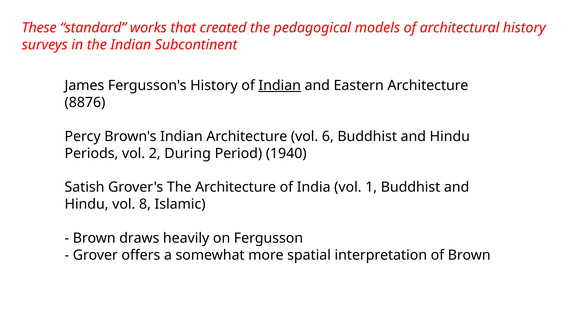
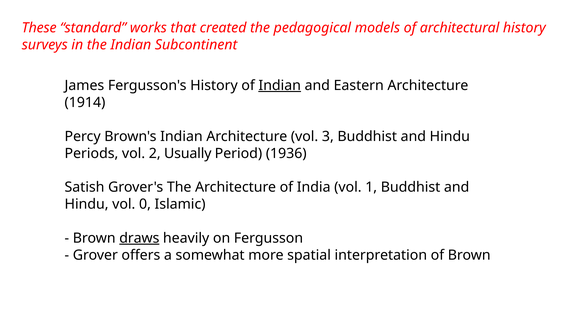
8876: 8876 -> 1914 (85, 102)
6: 6 -> 3 (328, 136)
During: During -> Usually (188, 153)
1940: 1940 -> 1936 (286, 153)
8: 8 -> 0 (145, 204)
draws underline: none -> present (139, 238)
